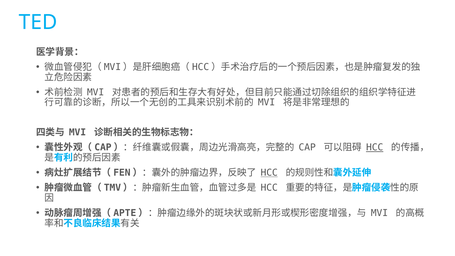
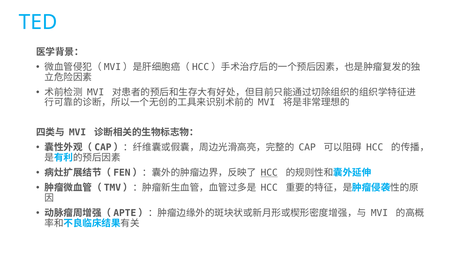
HCC underline: present -> none (375, 147)
